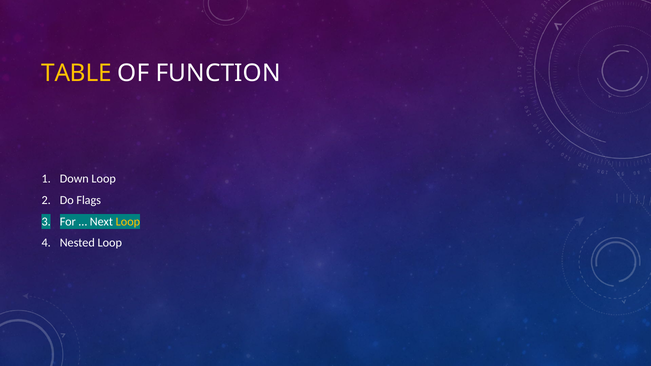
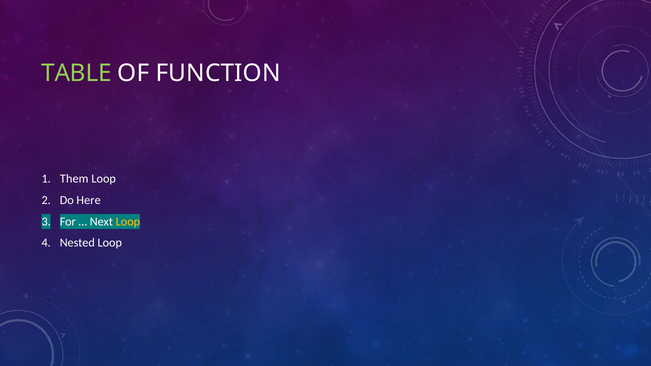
TABLE colour: yellow -> light green (76, 73)
Down: Down -> Them (74, 179)
Flags: Flags -> Here (89, 200)
